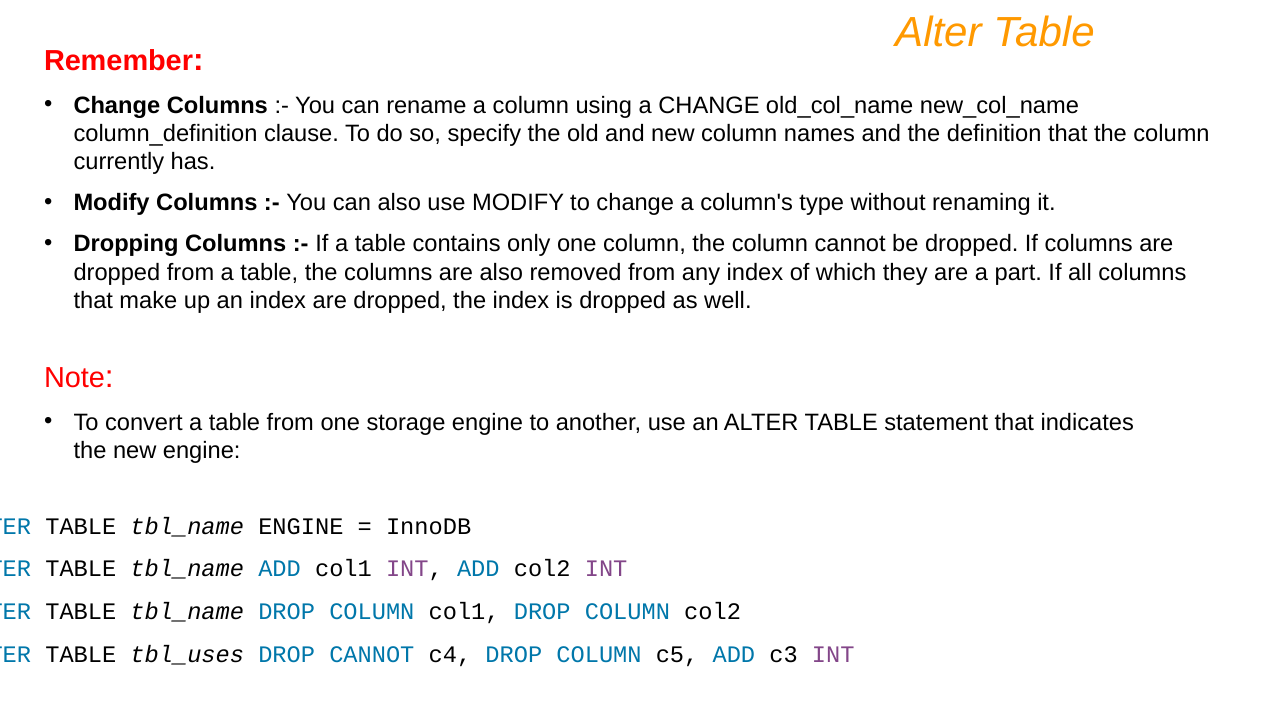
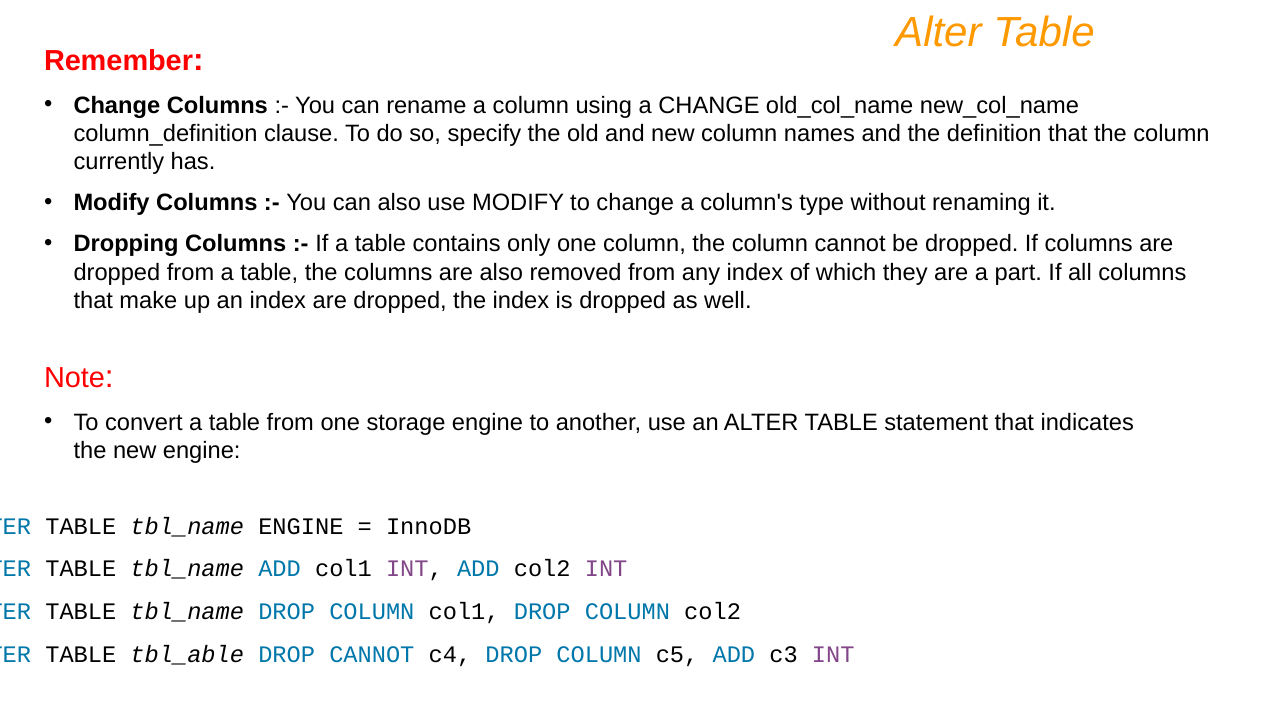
tbl_uses: tbl_uses -> tbl_able (187, 654)
